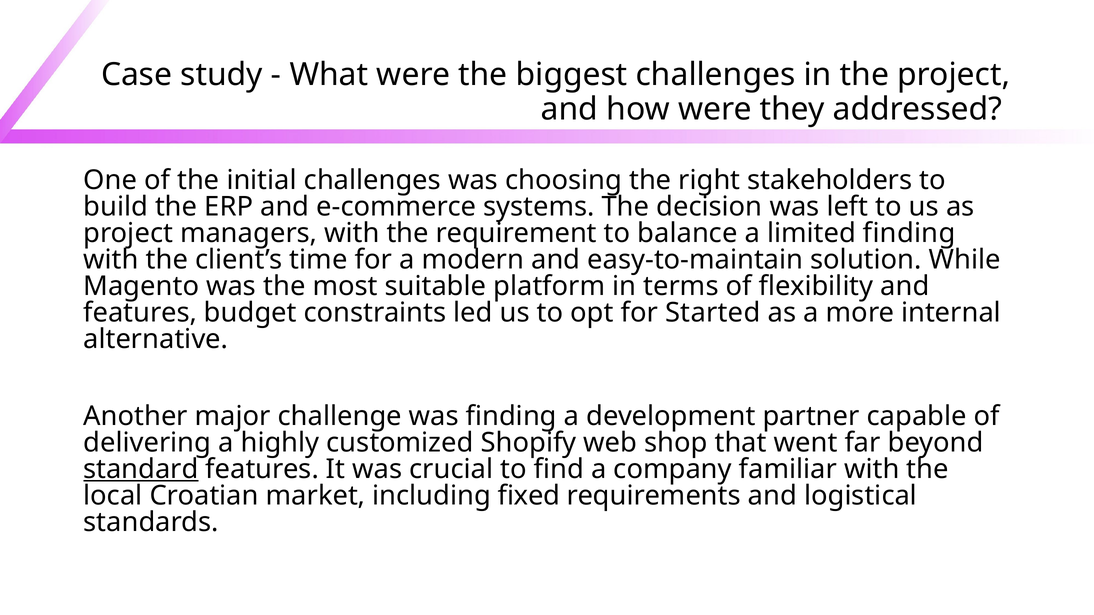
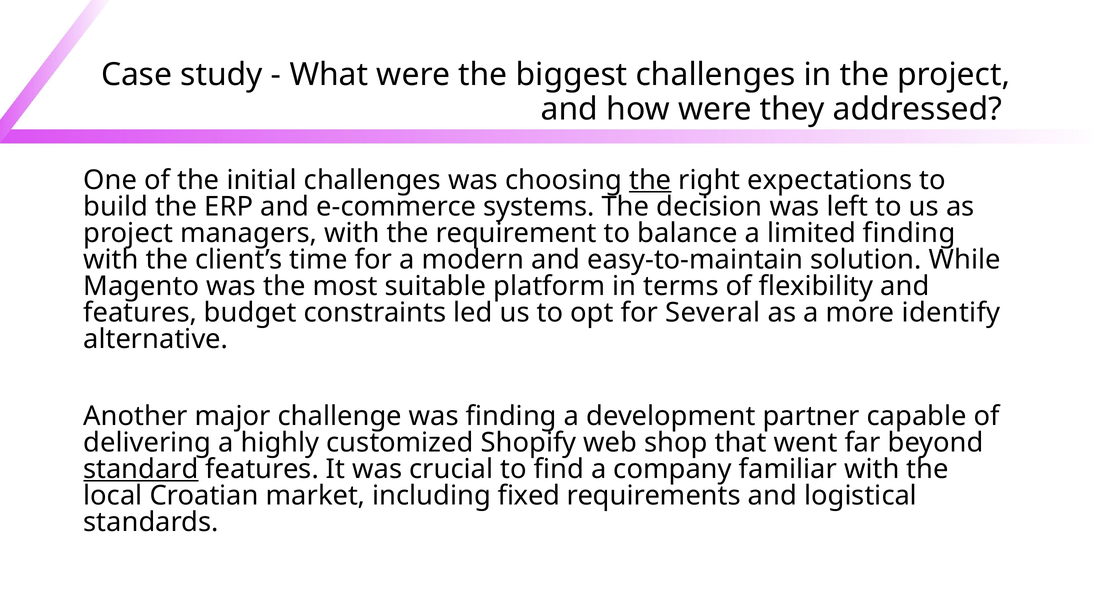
the underline: none -> present (650, 180)
stakeholders: stakeholders -> expectations (830, 180)
Started: Started -> Several (713, 313)
internal: internal -> identify (951, 313)
